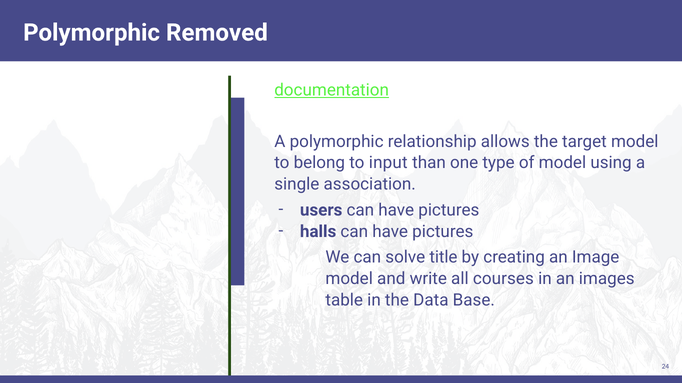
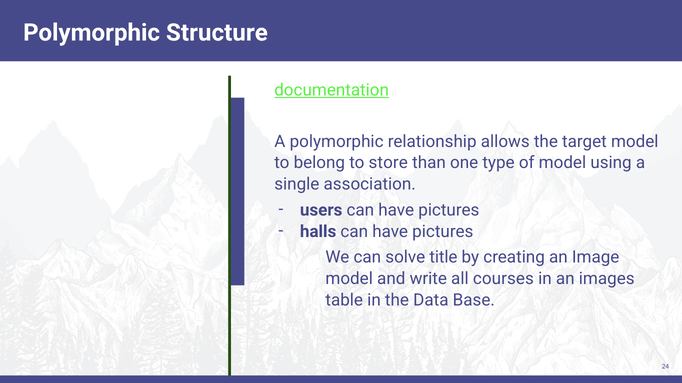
Removed: Removed -> Structure (217, 33)
input: input -> store (388, 163)
